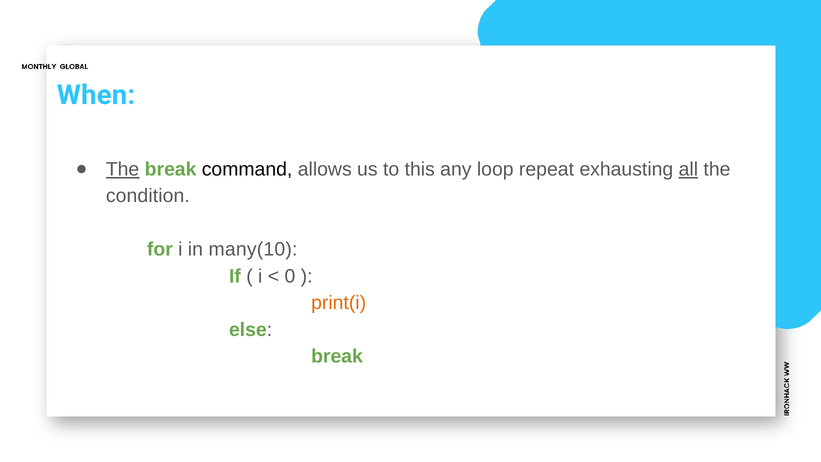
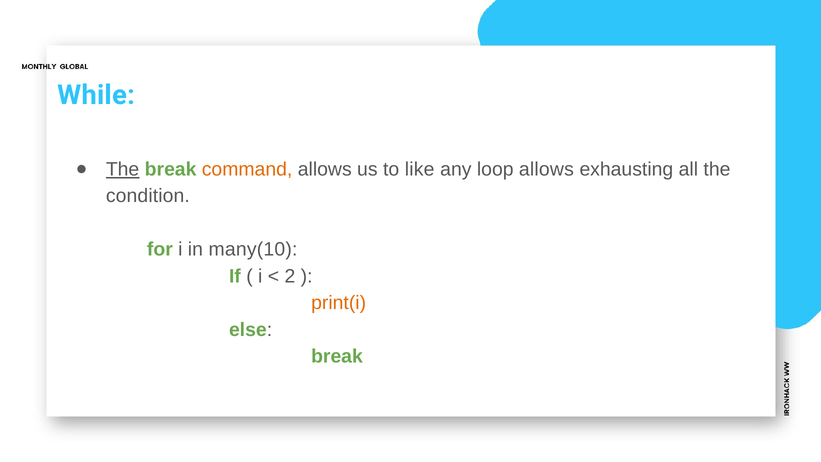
When: When -> While (96, 95)
command colour: black -> orange (247, 169)
this: this -> like (420, 169)
loop repeat: repeat -> allows (546, 169)
all underline: present -> none (688, 169)
0: 0 -> 2 (290, 276)
